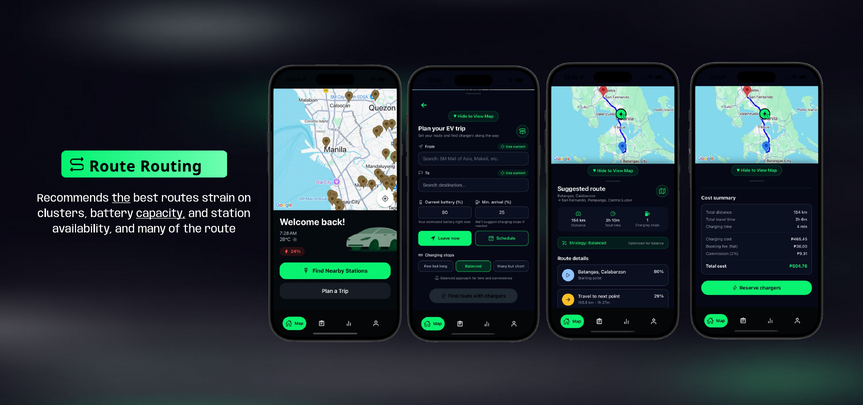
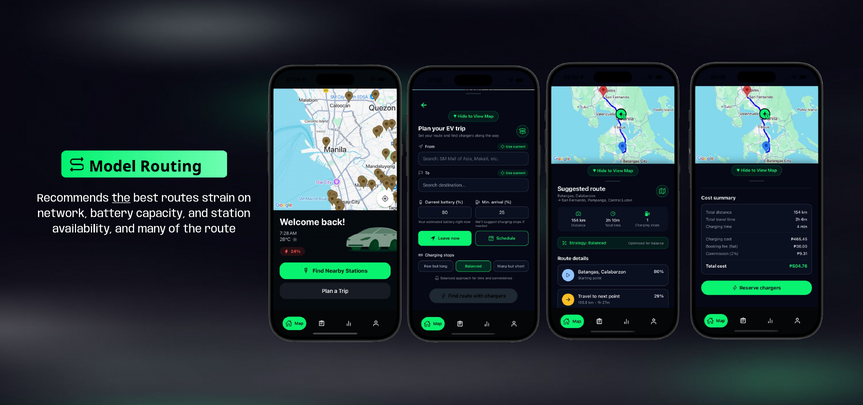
Route: Route -> Model (112, 166)
clusters: clusters -> network (62, 213)
capacity underline: present -> none (161, 213)
